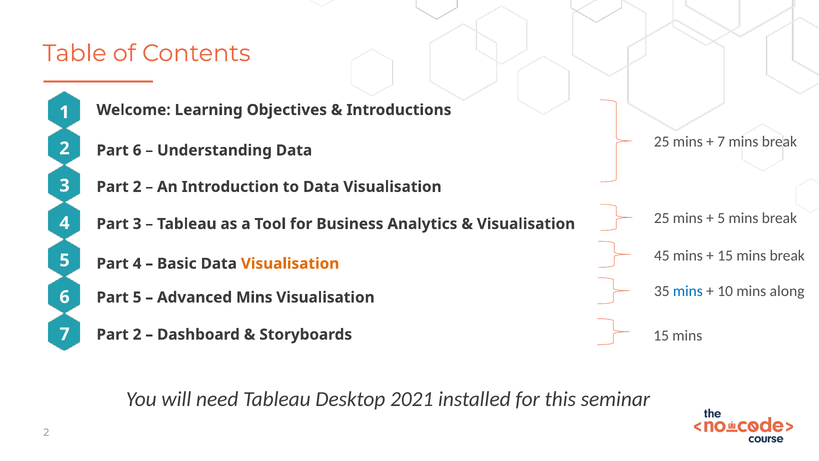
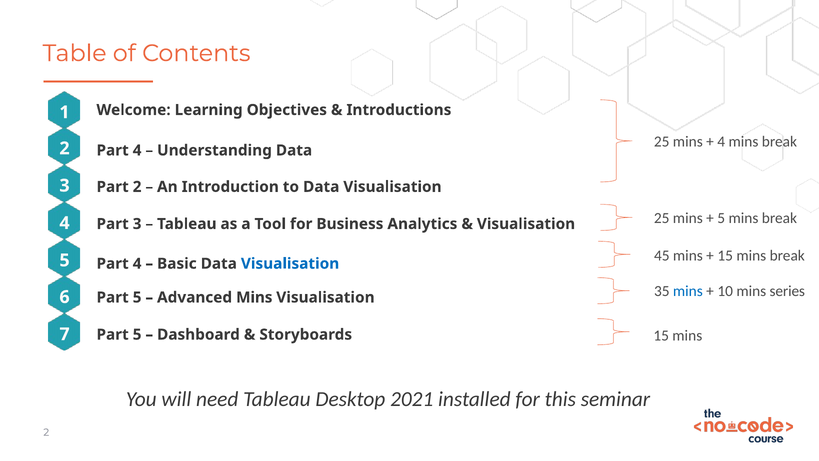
7: 7 -> 4 (721, 142)
6: 6 -> 4 (137, 150)
Visualisation colour: orange -> blue (290, 263)
along: along -> series (787, 291)
7 Part 2: 2 -> 5 (137, 334)
